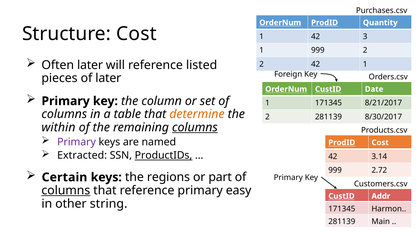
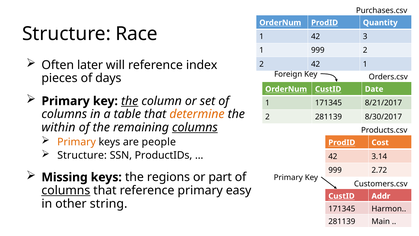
Structure Cost: Cost -> Race (137, 34)
listed: listed -> index (202, 65)
of later: later -> days (108, 78)
the underline: none -> present (130, 101)
Primary colour: purple -> orange (77, 142)
named: named -> people (159, 142)
Extracted: Extracted -> Structure (82, 155)
ProductIDs underline: present -> none (164, 155)
Certain: Certain -> Missing (65, 177)
